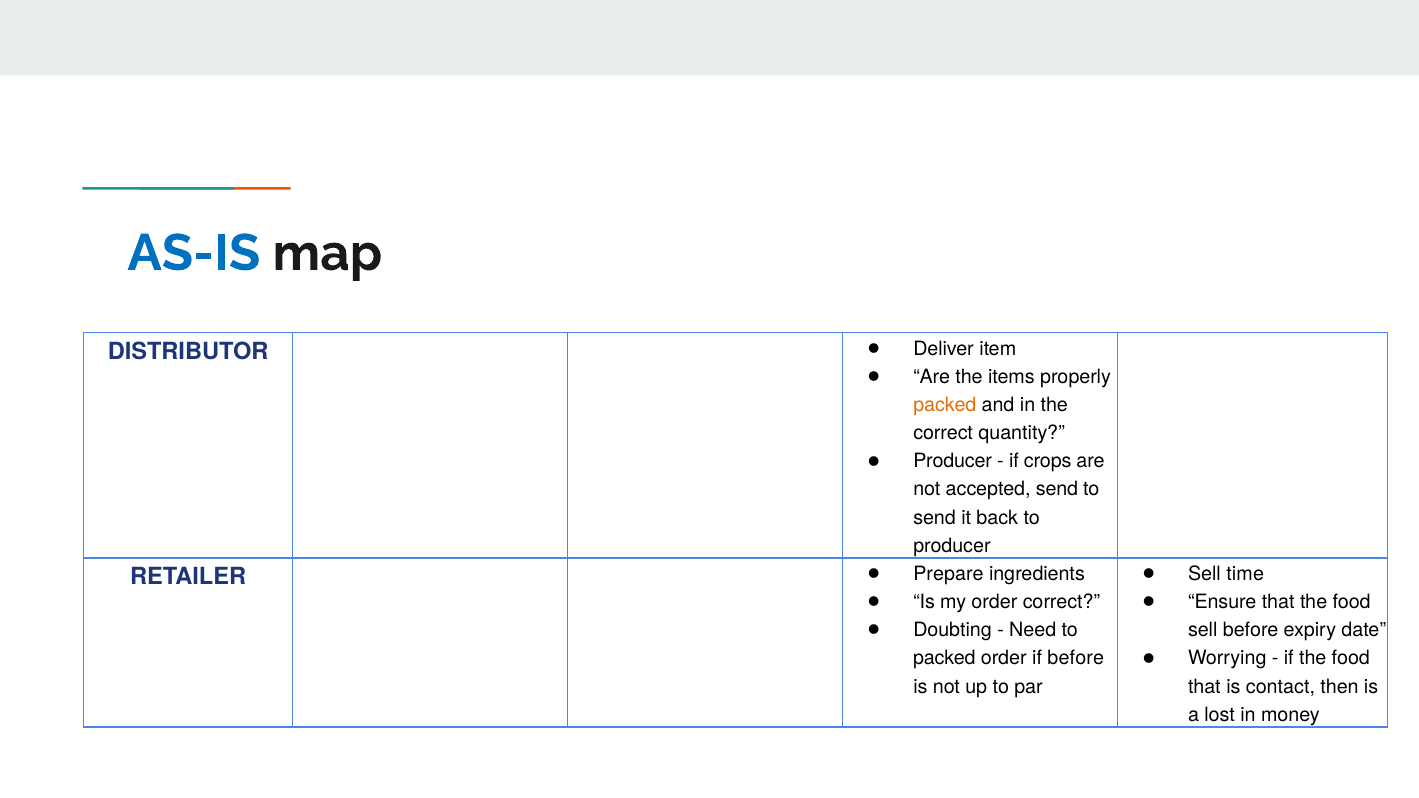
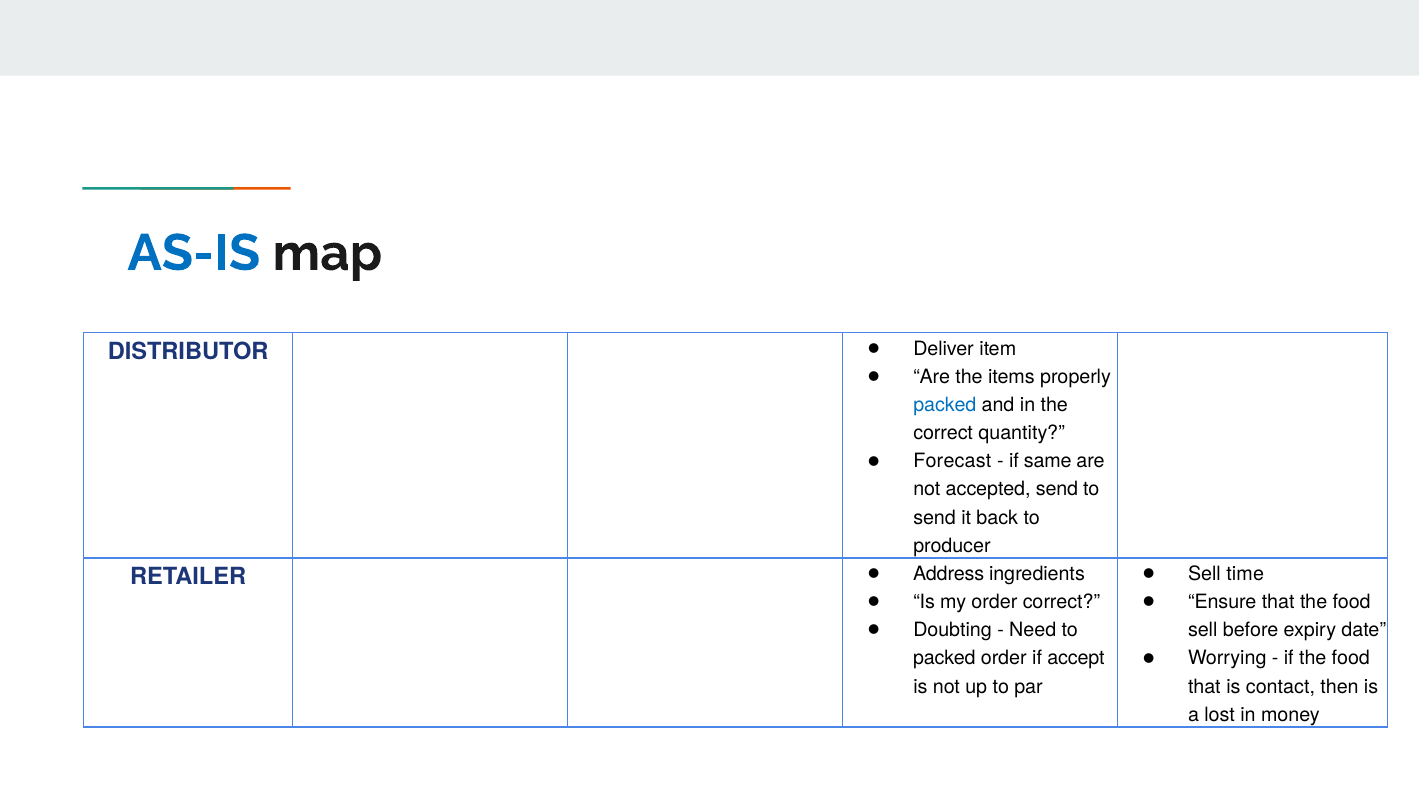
packed colour: orange -> blue (945, 405)
Producer: Producer -> Forecast (952, 461)
crops: crops -> same (1048, 461)
Prepare: Prepare -> Address (949, 574)
if before: before -> accept (1076, 659)
